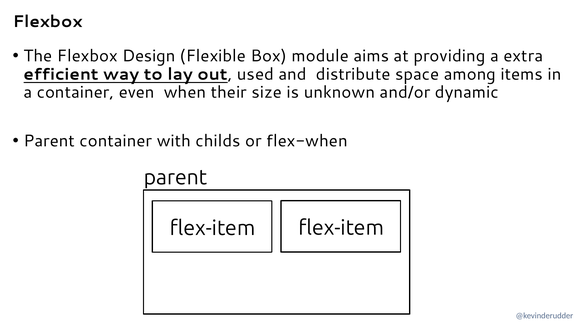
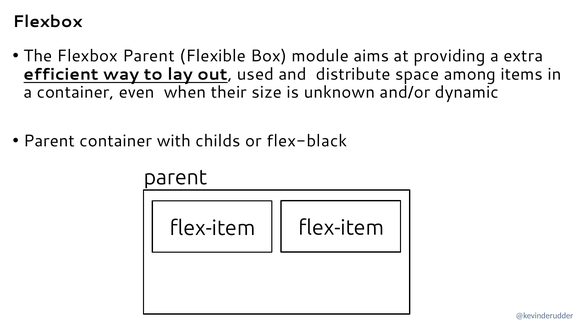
Flexbox Design: Design -> Parent (149, 56)
flex-when: flex-when -> flex-black (307, 141)
